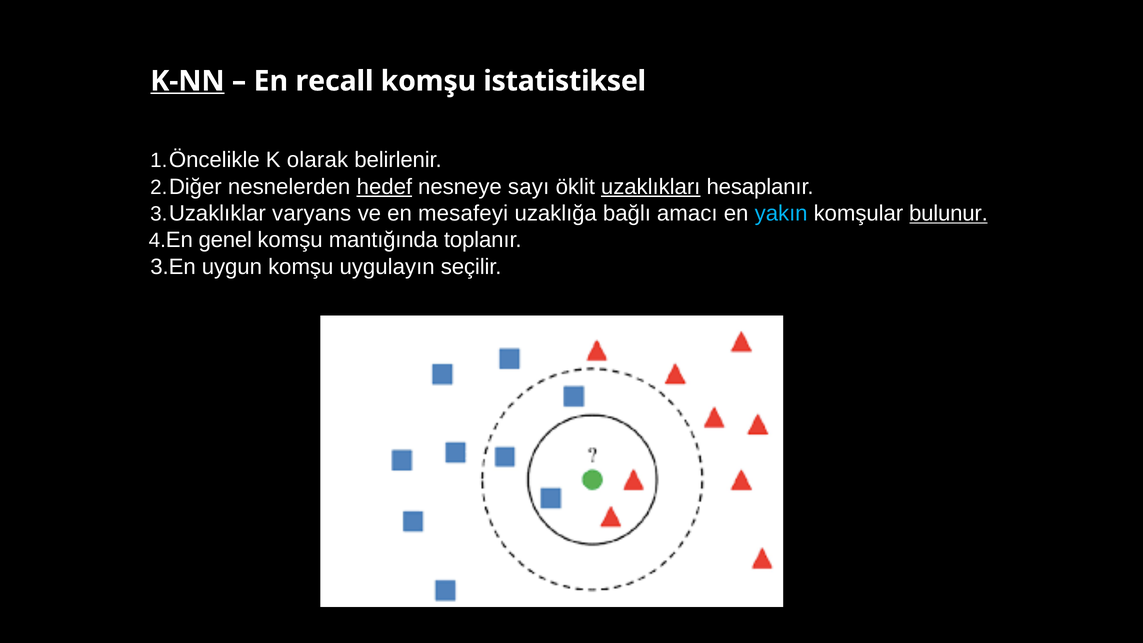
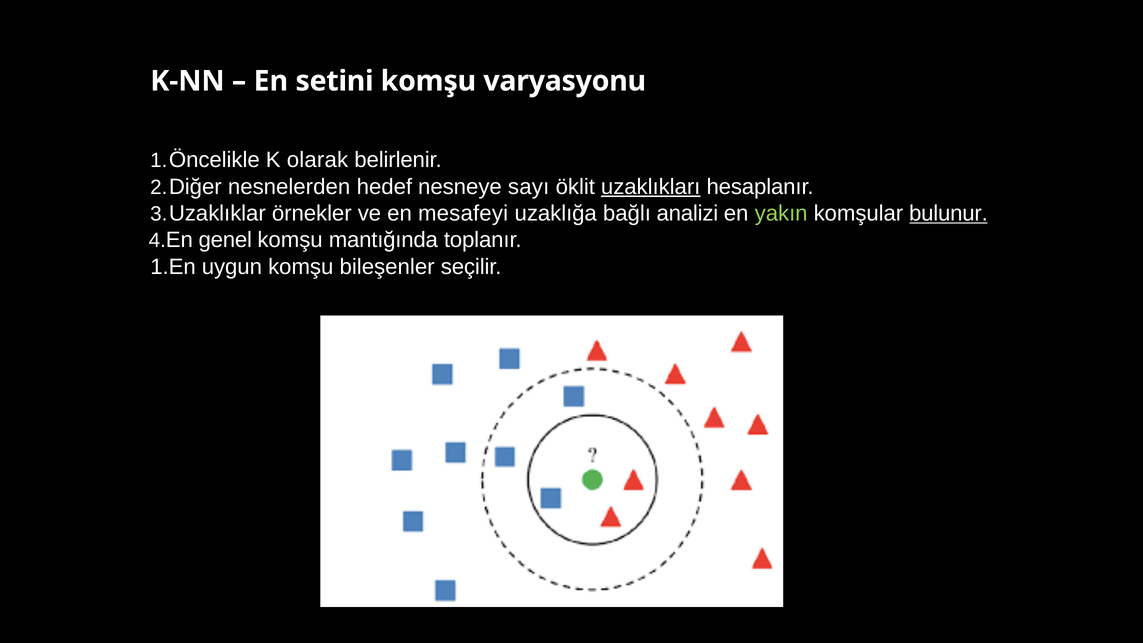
K-NN underline: present -> none (187, 81)
recall: recall -> setini (335, 81)
istatistiksel: istatistiksel -> varyasyonu (565, 81)
hedef underline: present -> none (384, 187)
varyans: varyans -> örnekler (312, 213)
amacı: amacı -> analizi (687, 213)
yakın colour: light blue -> light green (781, 213)
3.En: 3.En -> 1.En (173, 267)
uygulayın: uygulayın -> bileşenler (387, 267)
